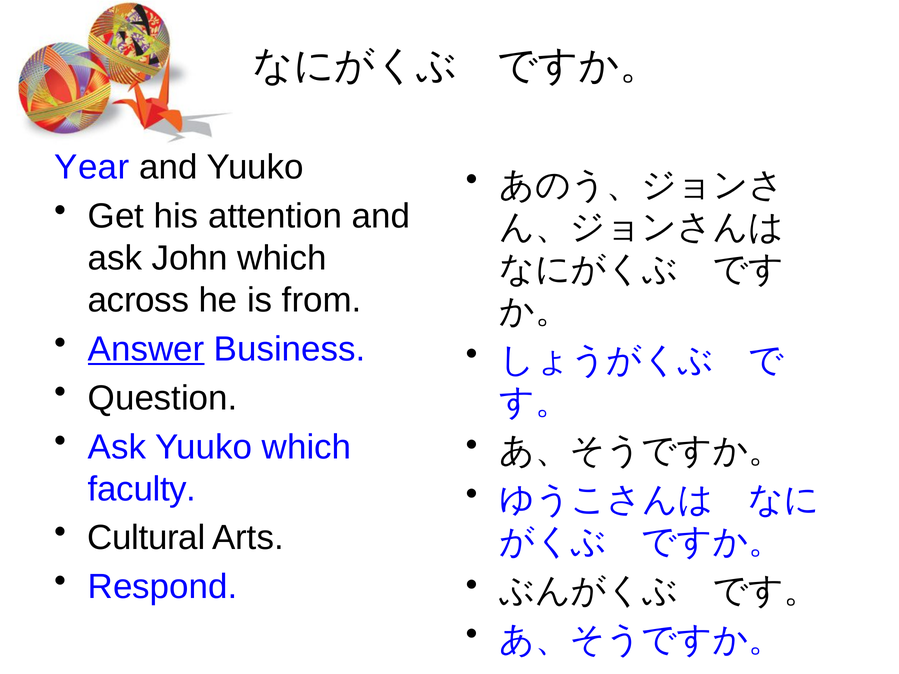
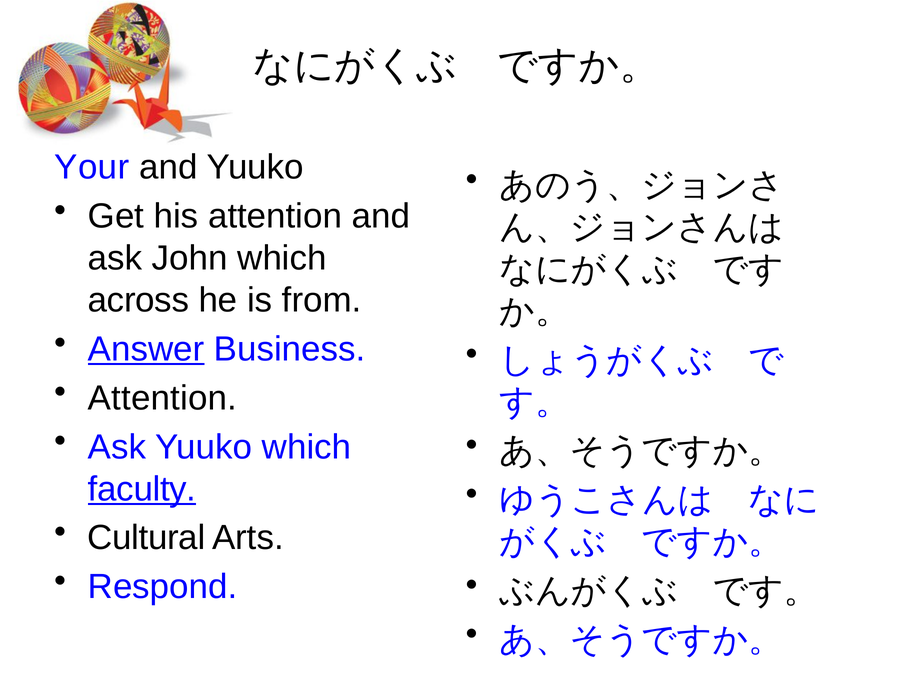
Year: Year -> Your (92, 167)
Question: Question -> Attention (163, 398)
faculty underline: none -> present (142, 489)
